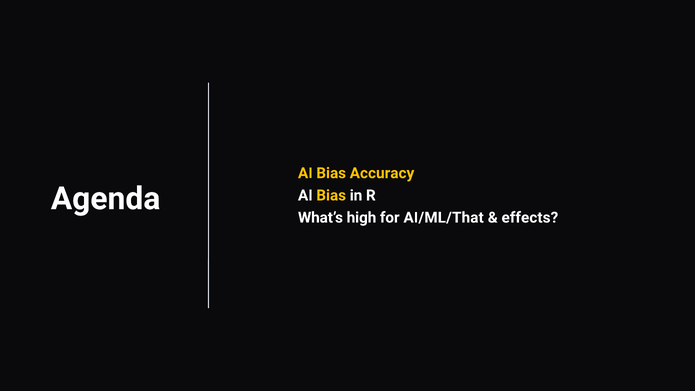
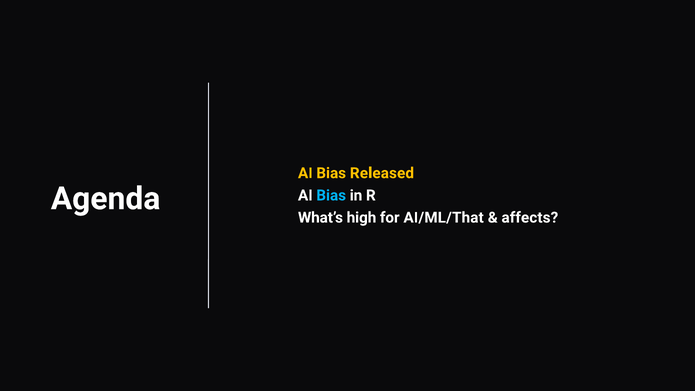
Accuracy: Accuracy -> Released (382, 173)
Bias colour: yellow -> light blue (331, 195)
effects: effects -> affects (530, 218)
